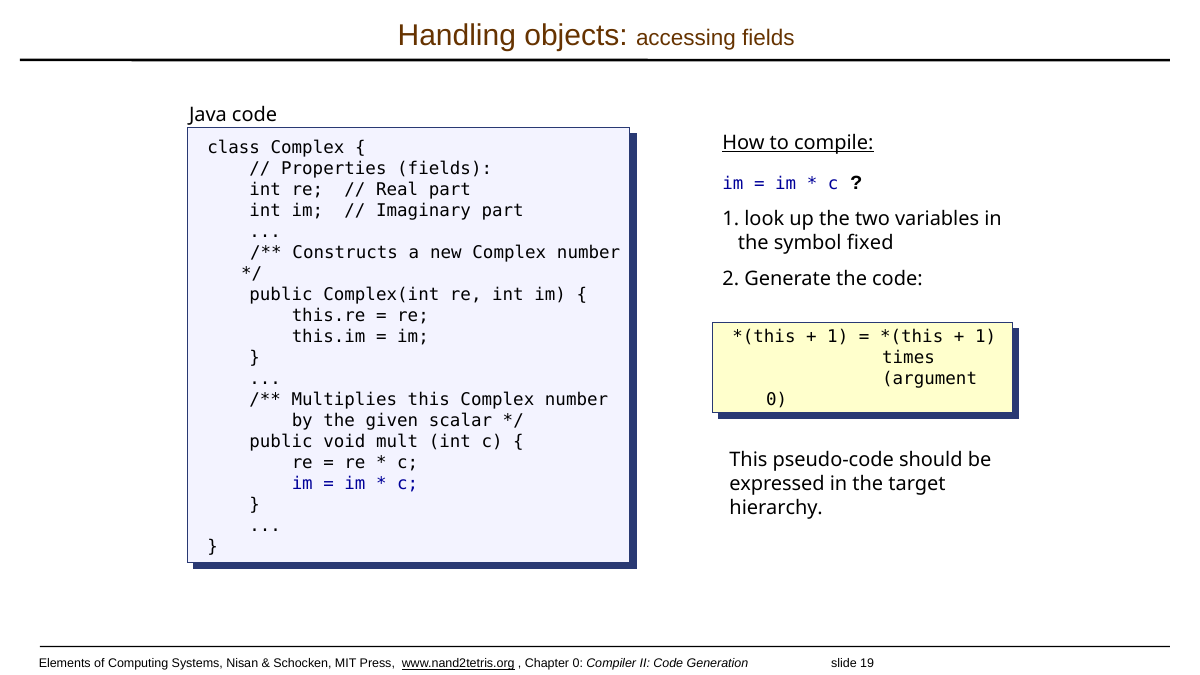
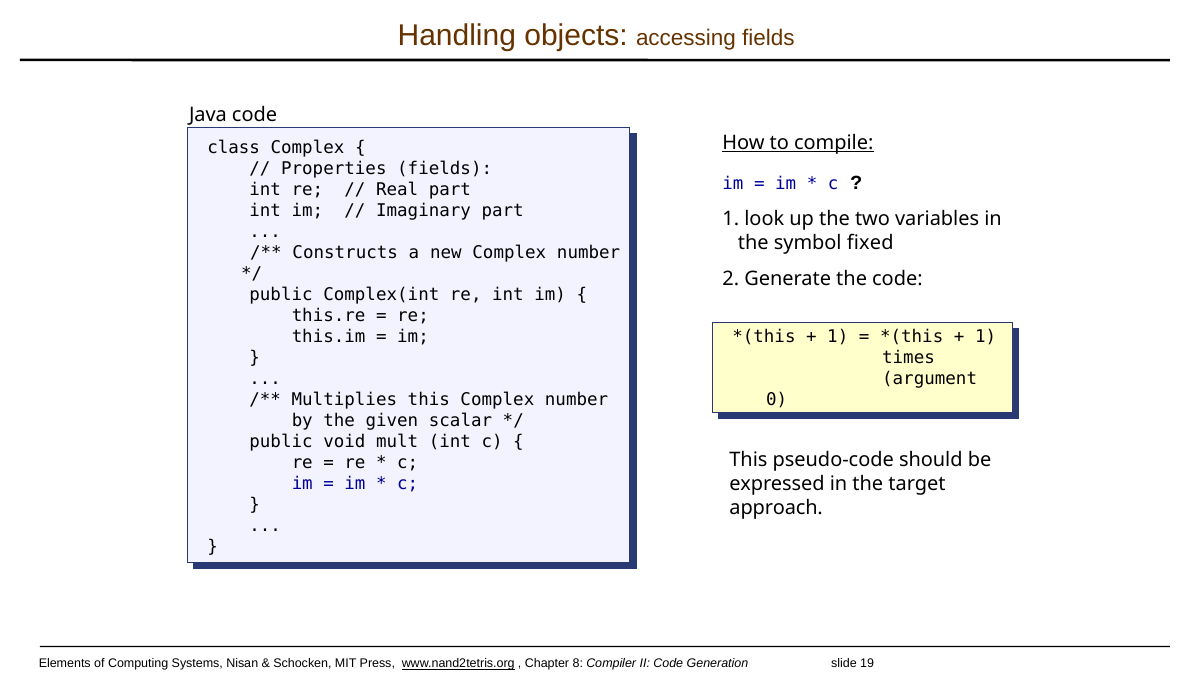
hierarchy: hierarchy -> approach (776, 508)
0: 0 -> 8 (578, 664)
